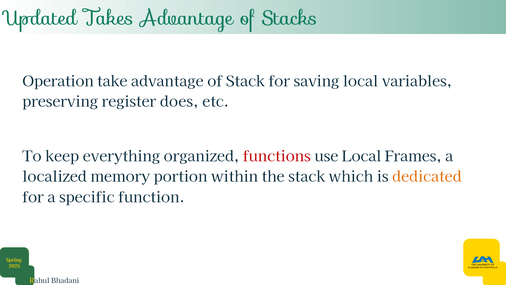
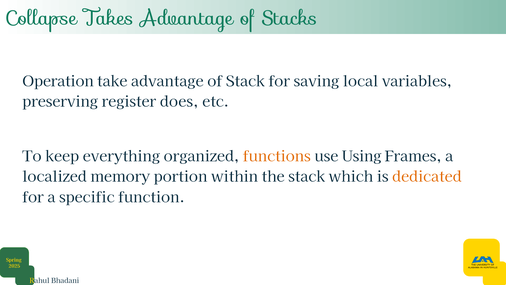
Updated: Updated -> Collapse (41, 18)
functions colour: red -> orange (277, 157)
use Local: Local -> Using (362, 157)
